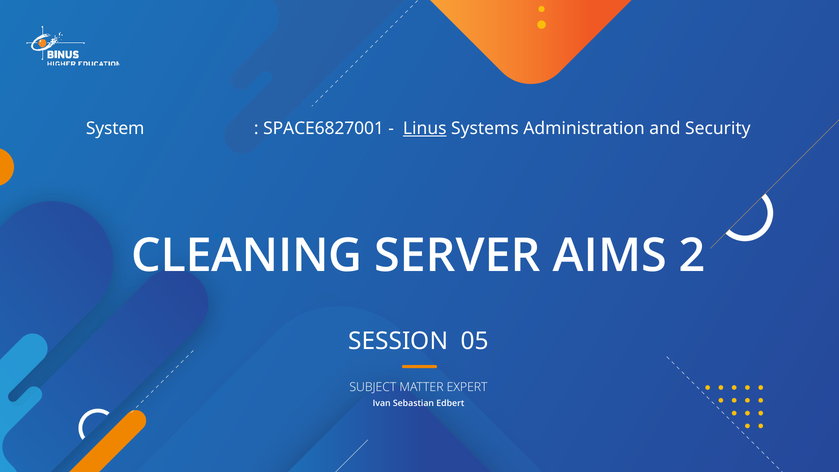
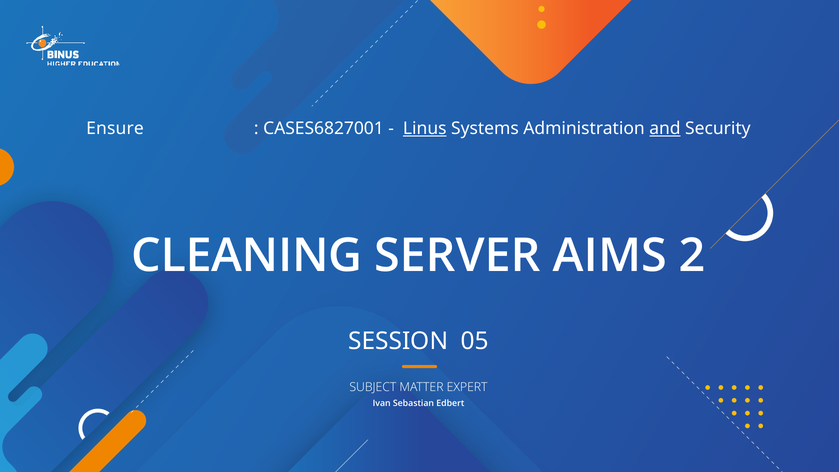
System: System -> Ensure (115, 129)
SPACE6827001: SPACE6827001 -> CASES6827001 (323, 129)
and underline: none -> present (665, 129)
